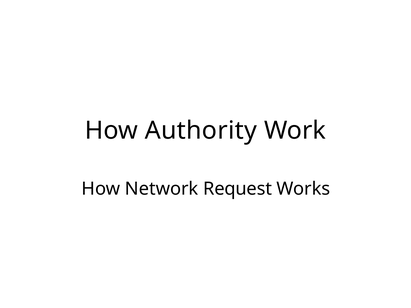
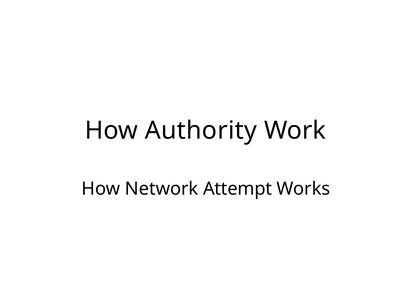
Request: Request -> Attempt (238, 189)
